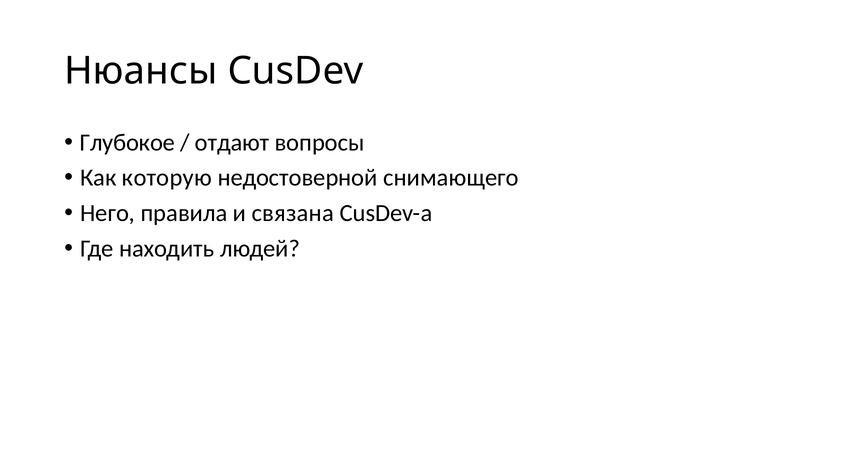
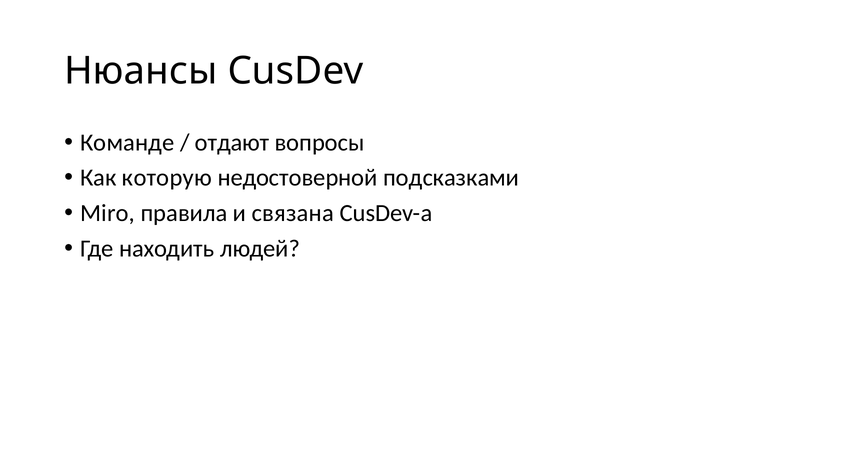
Глубокое: Глубокое -> Команде (127, 143)
снимающего: снимающего -> подсказками (451, 178)
Него: Него -> Miro (108, 213)
